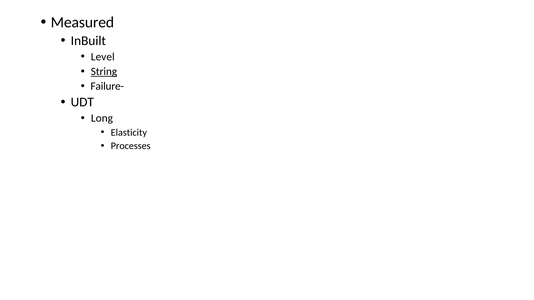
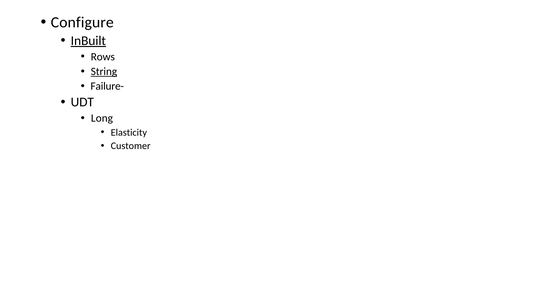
Measured: Measured -> Configure (82, 22)
InBuilt underline: none -> present (88, 41)
Level: Level -> Rows (103, 57)
Processes: Processes -> Customer (131, 146)
